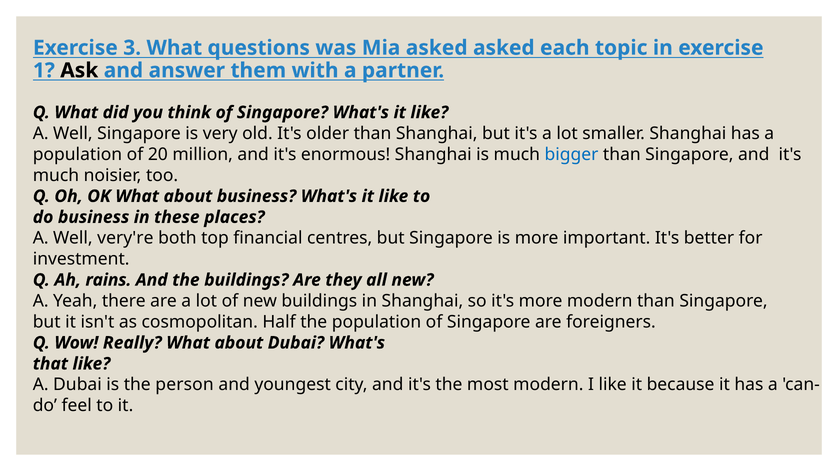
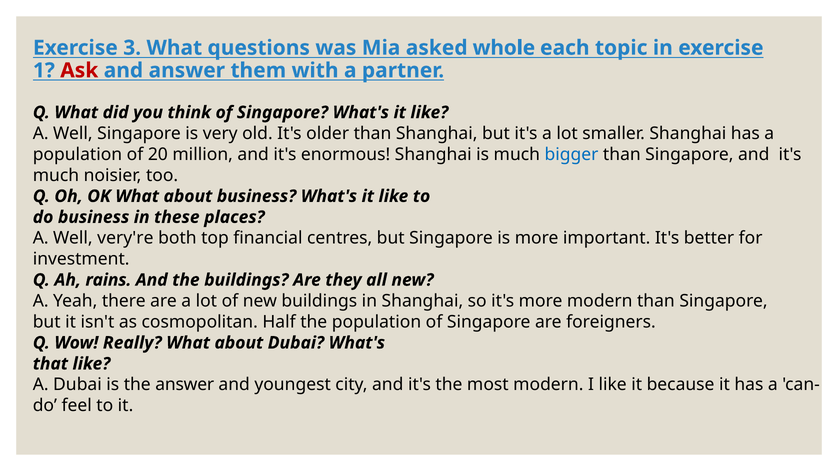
asked asked: asked -> whole (504, 48)
Ask colour: black -> red (79, 70)
the person: person -> answer (185, 385)
